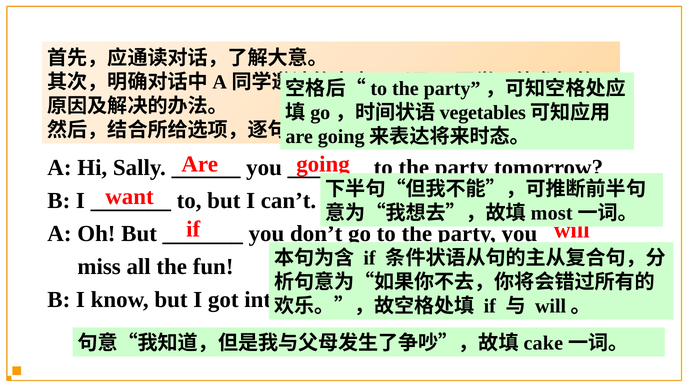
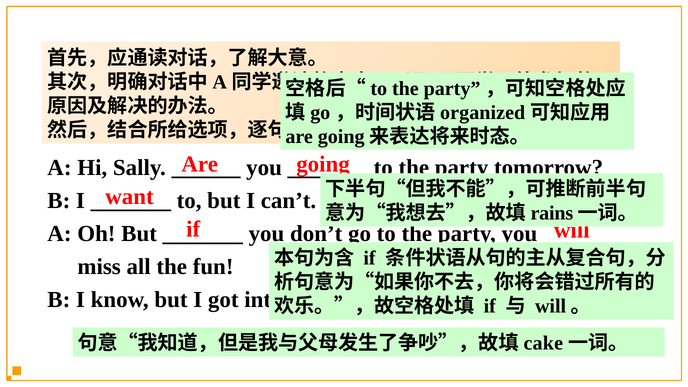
vegetables: vegetables -> organized (483, 112)
most: most -> rains (552, 213)
